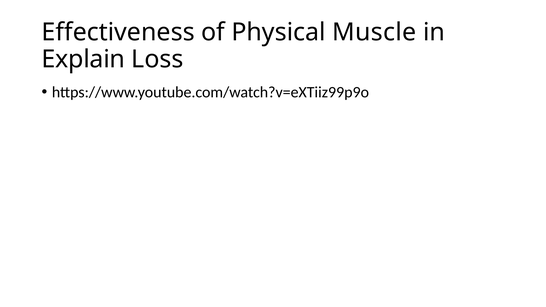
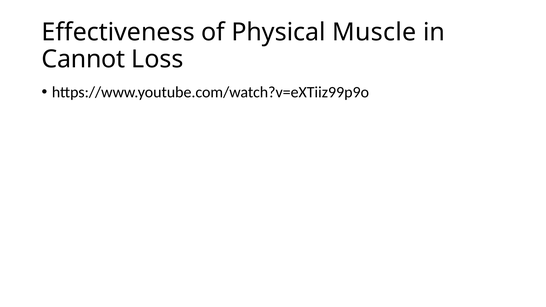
Explain: Explain -> Cannot (83, 59)
